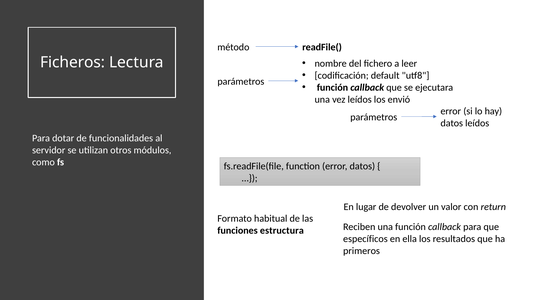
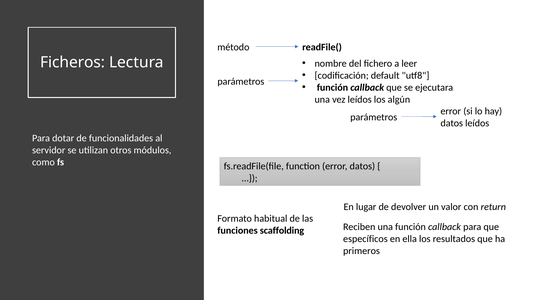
envió: envió -> algún (399, 100)
estructura: estructura -> scaffolding (282, 231)
